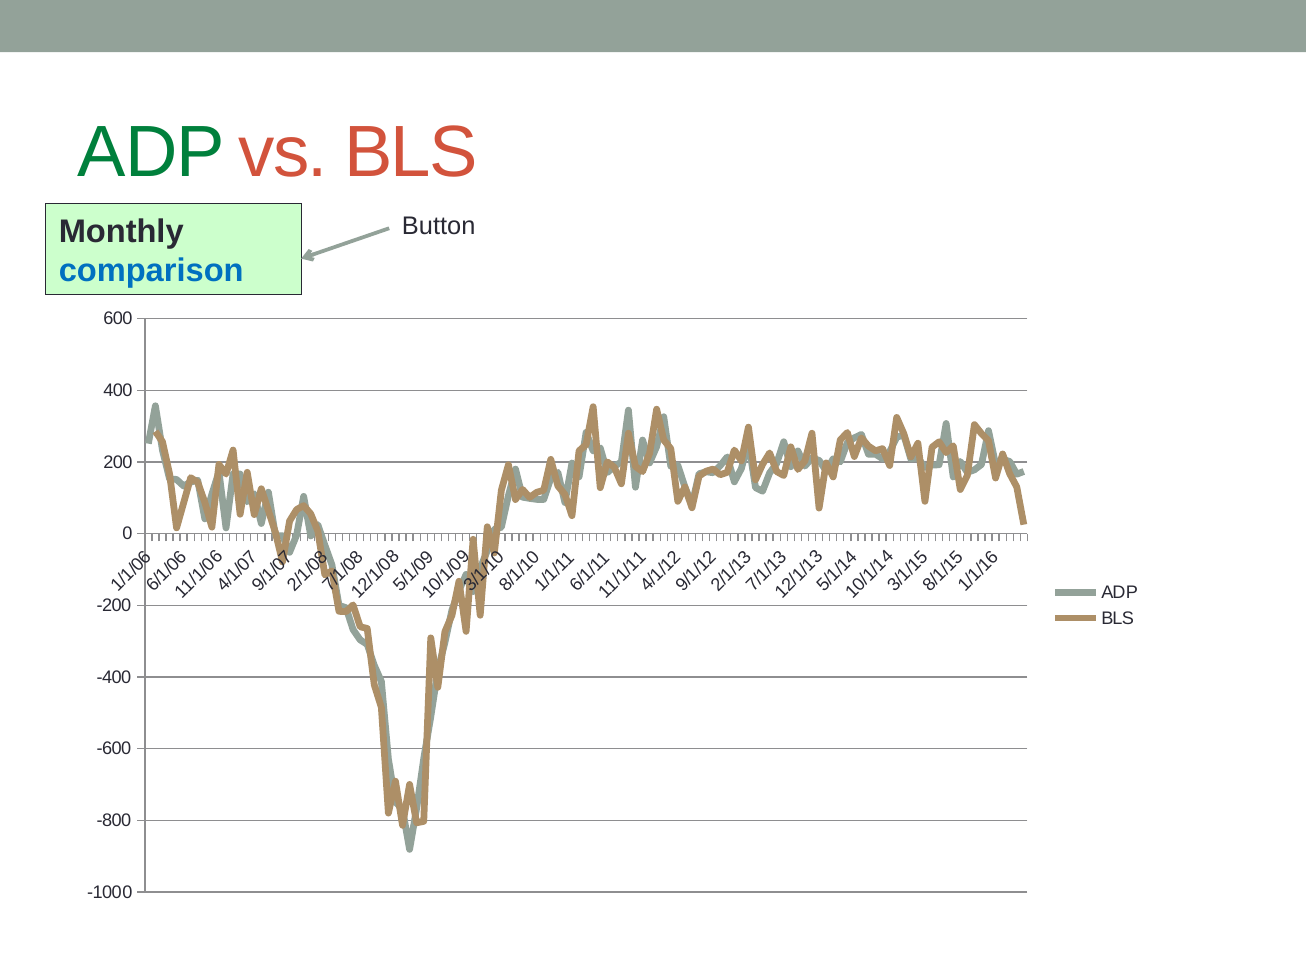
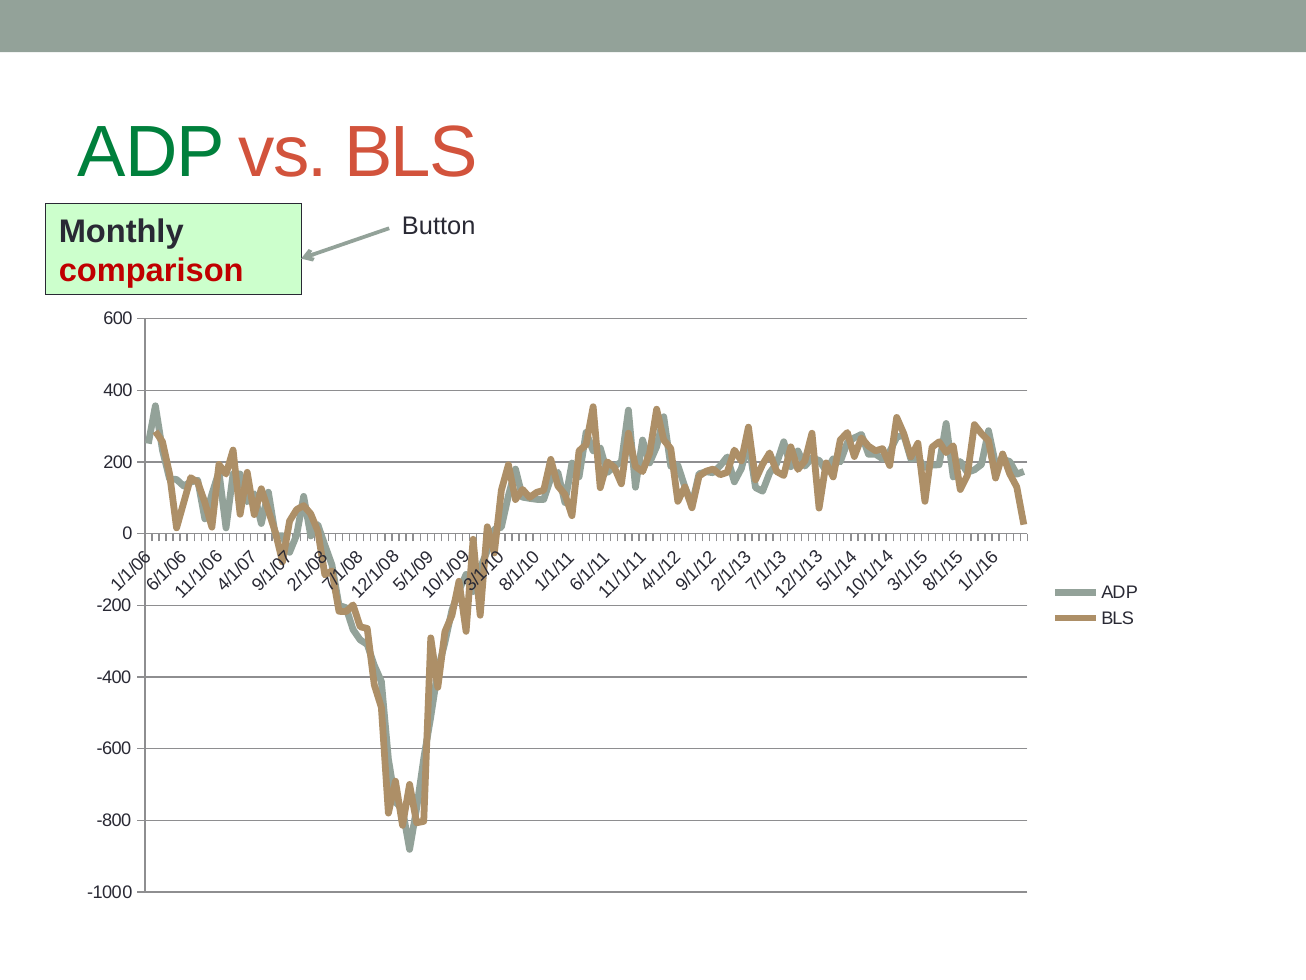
comparison colour: blue -> red (151, 271)
